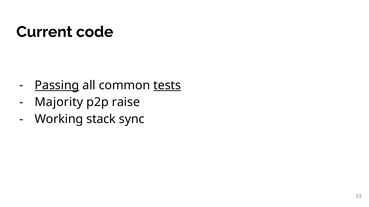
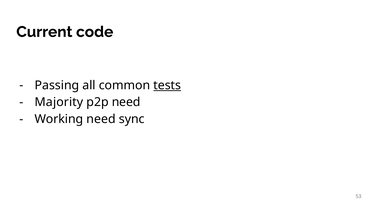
Passing underline: present -> none (57, 85)
p2p raise: raise -> need (126, 102)
Working stack: stack -> need (101, 119)
